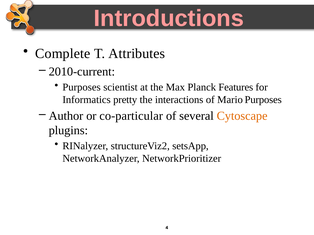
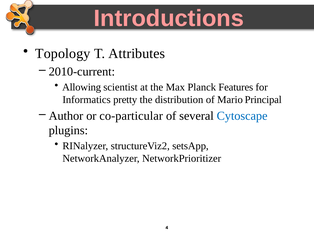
Complete: Complete -> Topology (63, 54)
Purposes: Purposes -> Allowing (82, 87)
interactions: interactions -> distribution (179, 100)
Mario Purposes: Purposes -> Principal (263, 100)
Cytoscape colour: orange -> blue (242, 116)
